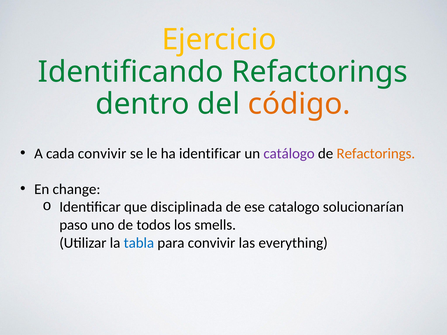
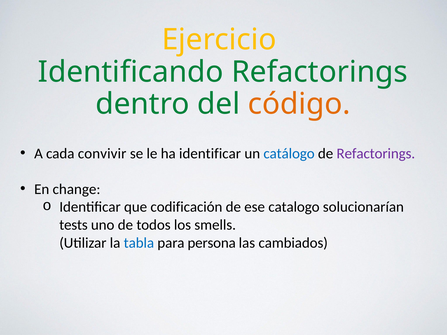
catálogo colour: purple -> blue (289, 154)
Refactorings colour: orange -> purple (376, 154)
disciplinada: disciplinada -> codificación (186, 207)
paso: paso -> tests (74, 225)
para convivir: convivir -> persona (212, 243)
everything: everything -> cambiados (293, 243)
